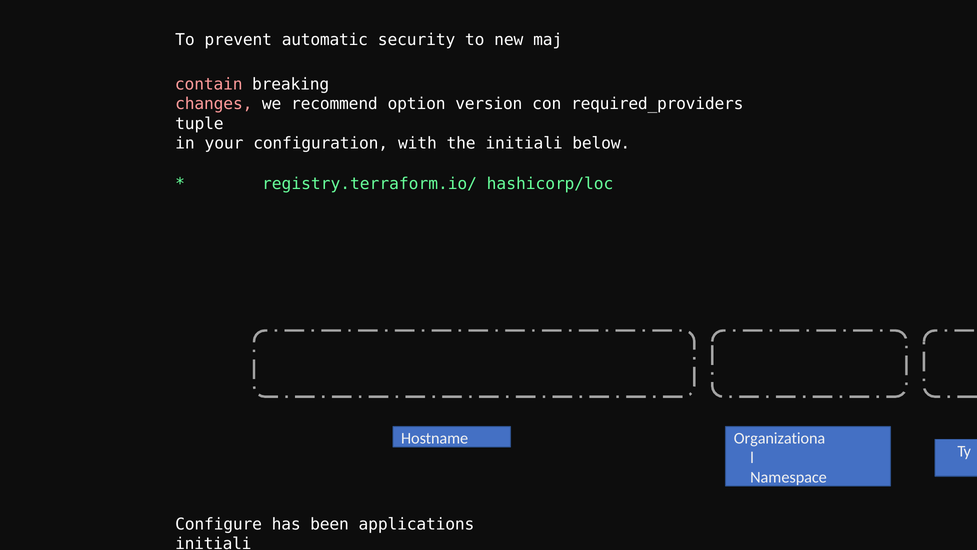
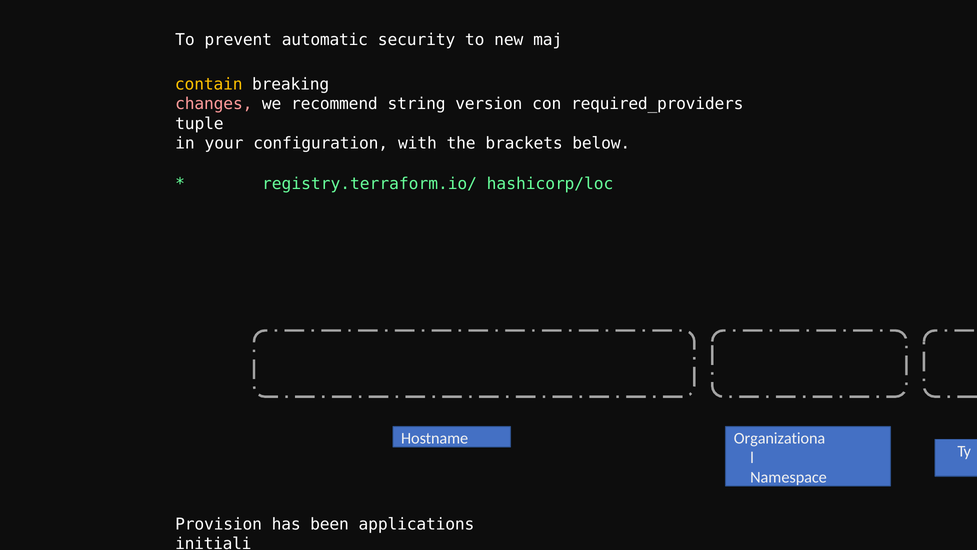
contain colour: pink -> yellow (209, 84)
option: option -> string (417, 104)
the initiali: initiali -> brackets (524, 143)
Configure: Configure -> Provision (219, 524)
